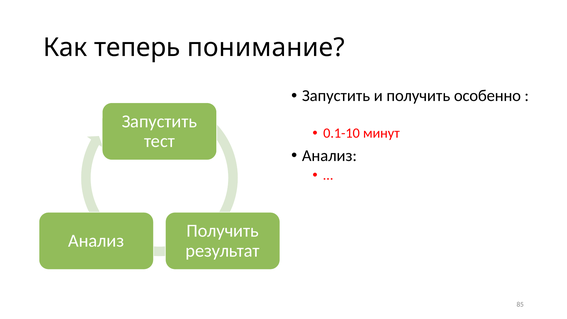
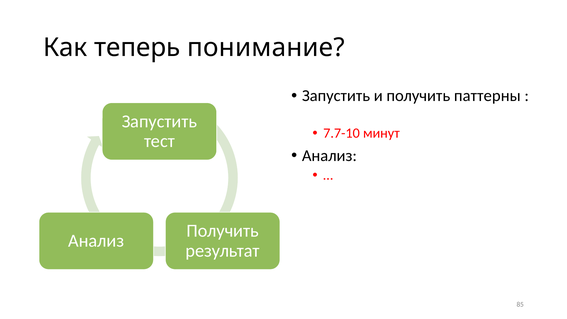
особенно: особенно -> паттерны (487, 96)
0.1-10: 0.1-10 -> 7.7-10 (341, 133)
